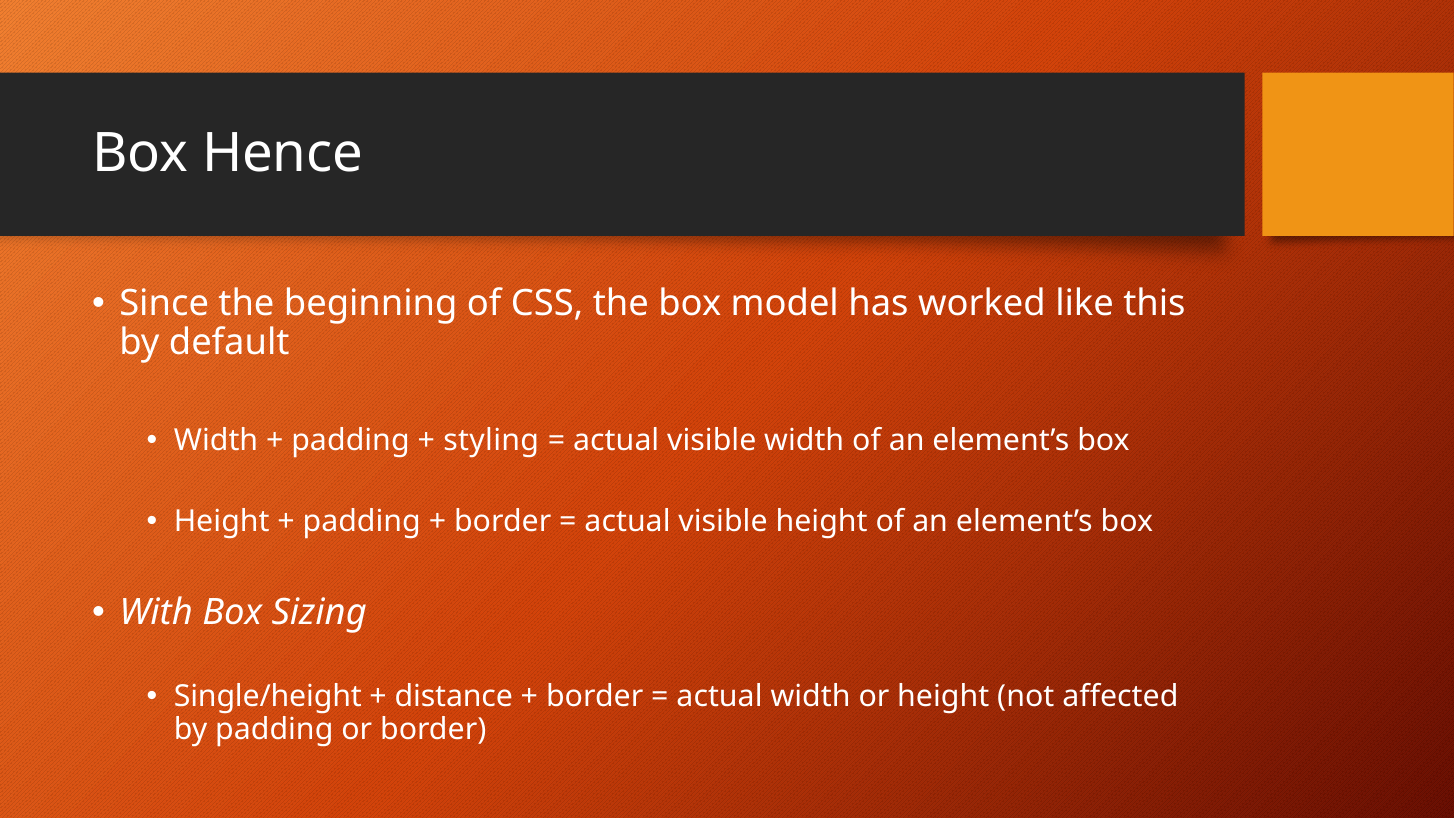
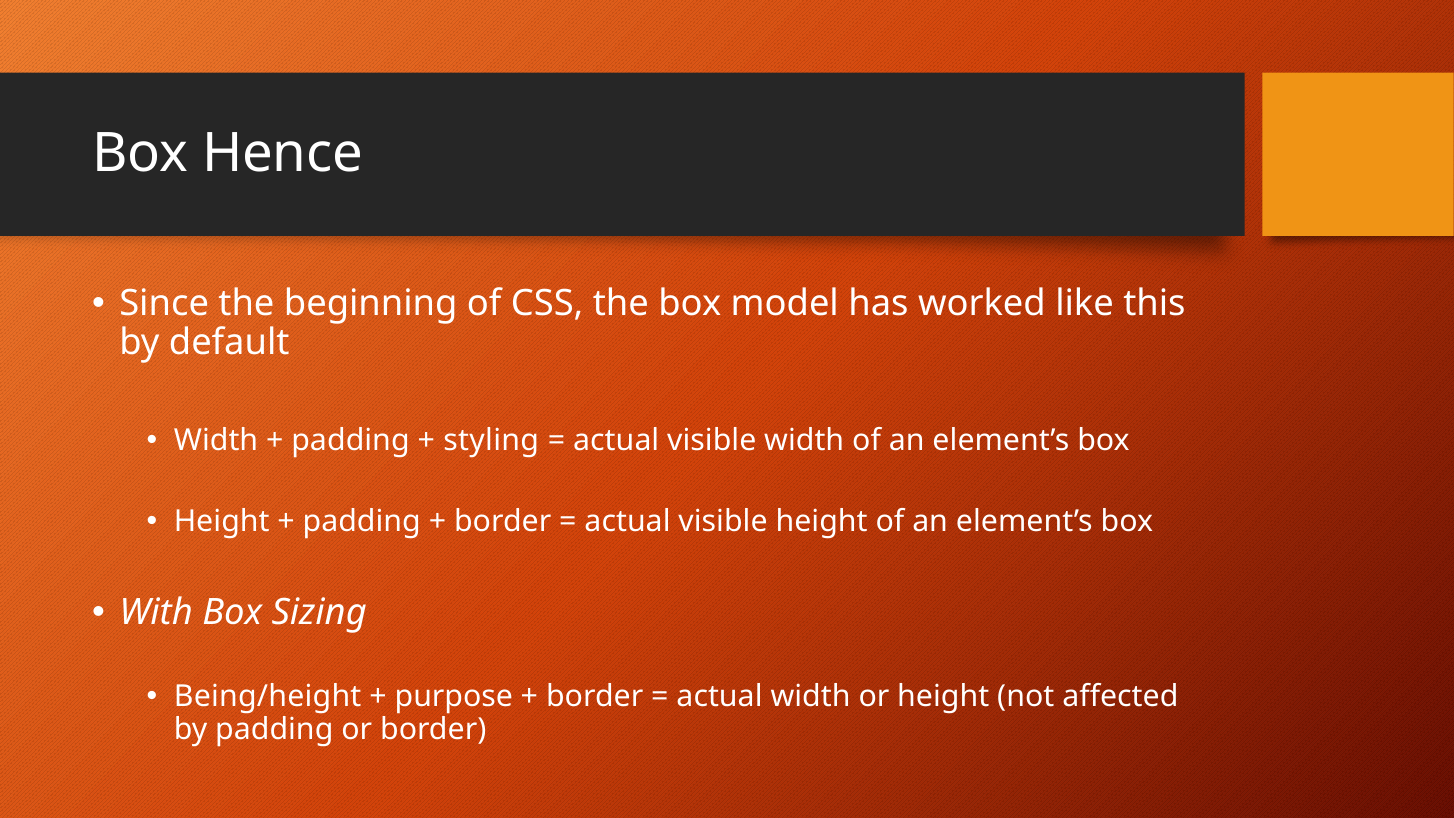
Single/height: Single/height -> Being/height (268, 696)
distance: distance -> purpose (454, 696)
